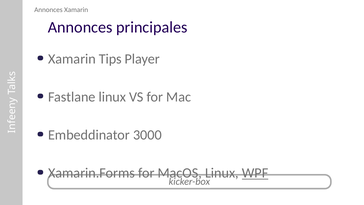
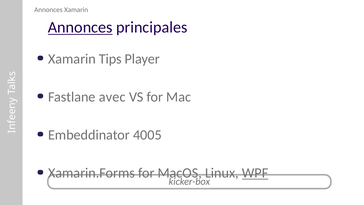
Annonces underline: none -> present (80, 27)
Fastlane linux: linux -> avec (112, 97)
3000: 3000 -> 4005 (147, 135)
